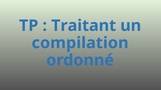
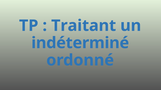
compilation: compilation -> indéterminé (80, 43)
